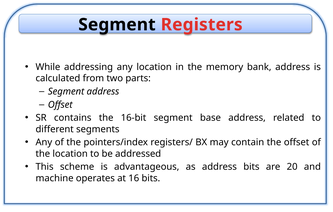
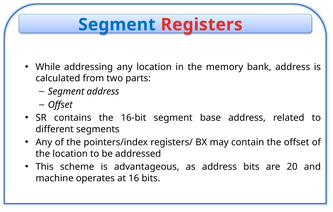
Segment colour: black -> blue (117, 25)
